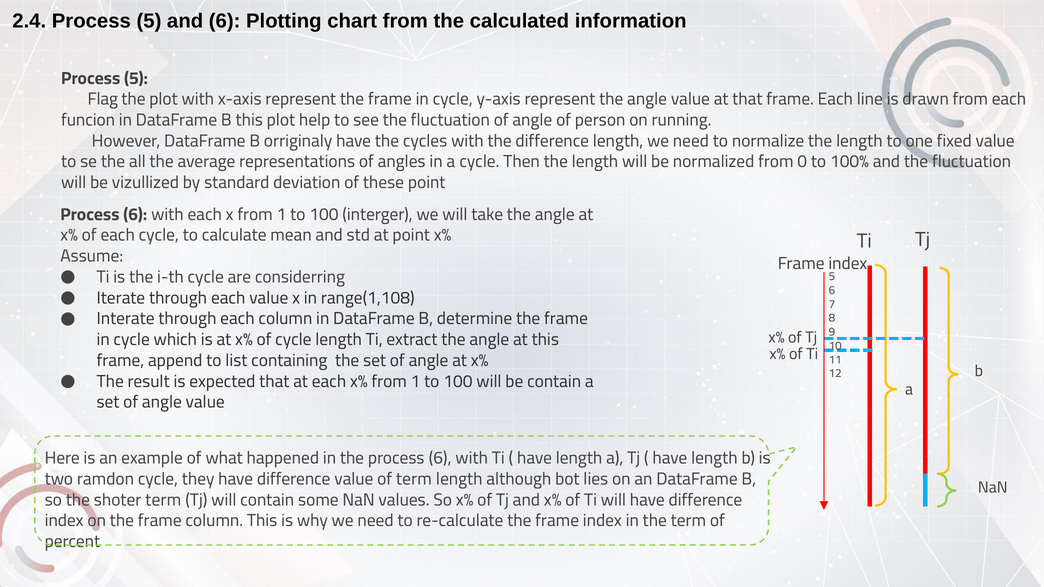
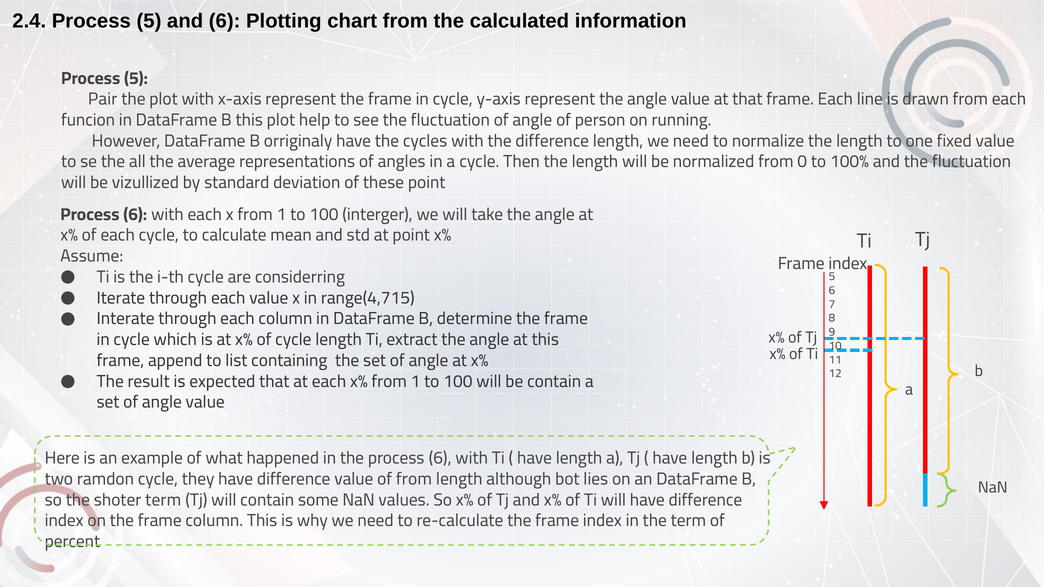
Flag: Flag -> Pair (103, 99)
range(1,108: range(1,108 -> range(4,715 (368, 298)
of term: term -> from (414, 479)
